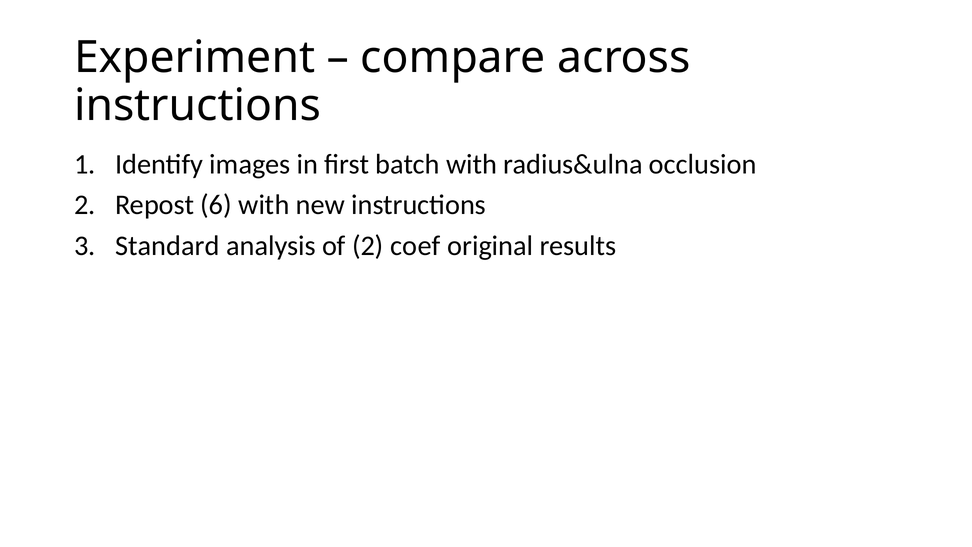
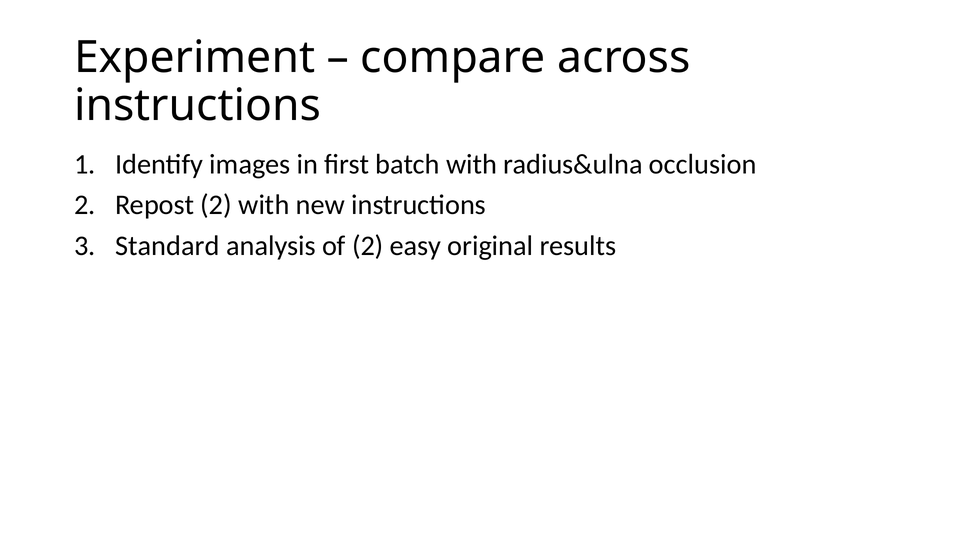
Repost 6: 6 -> 2 (216, 205)
coef: coef -> easy (416, 246)
